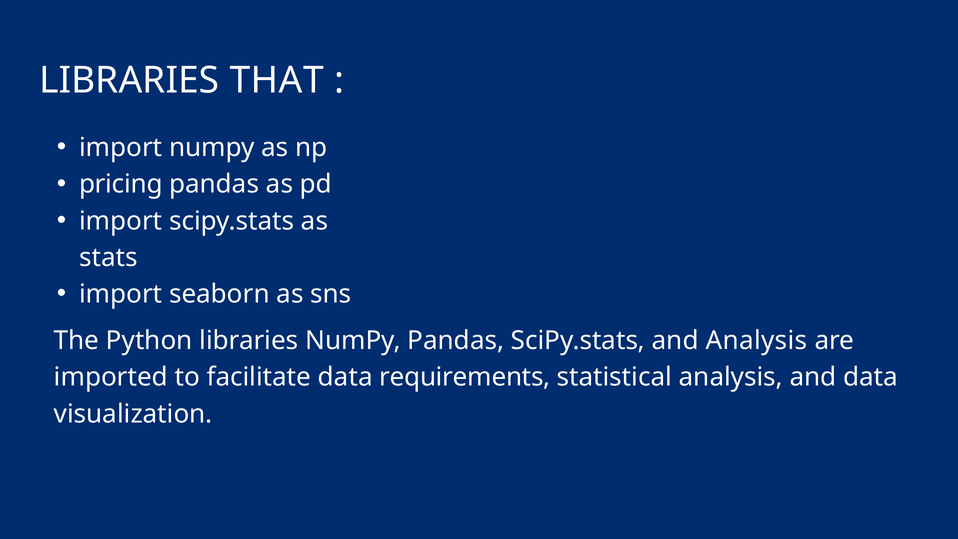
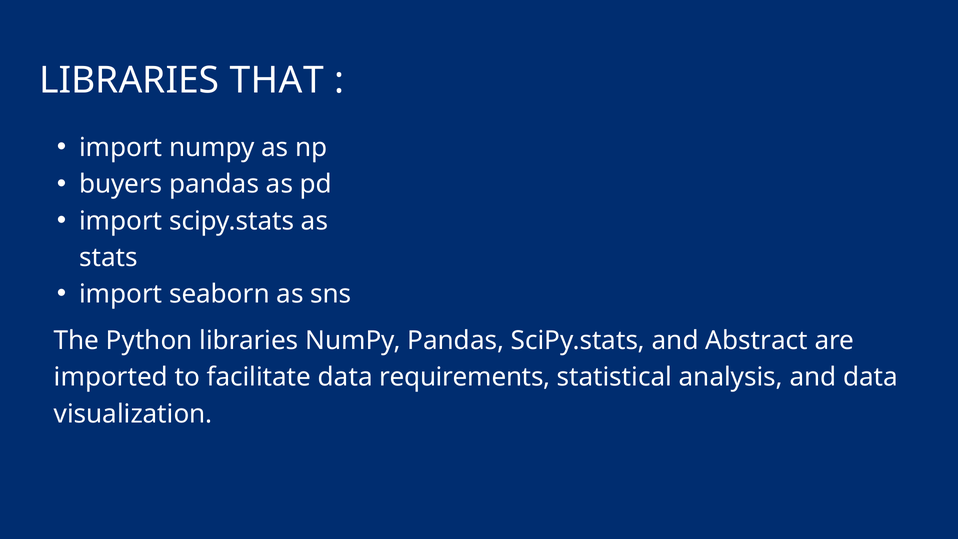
pricing: pricing -> buyers (121, 184)
and Analysis: Analysis -> Abstract (757, 341)
